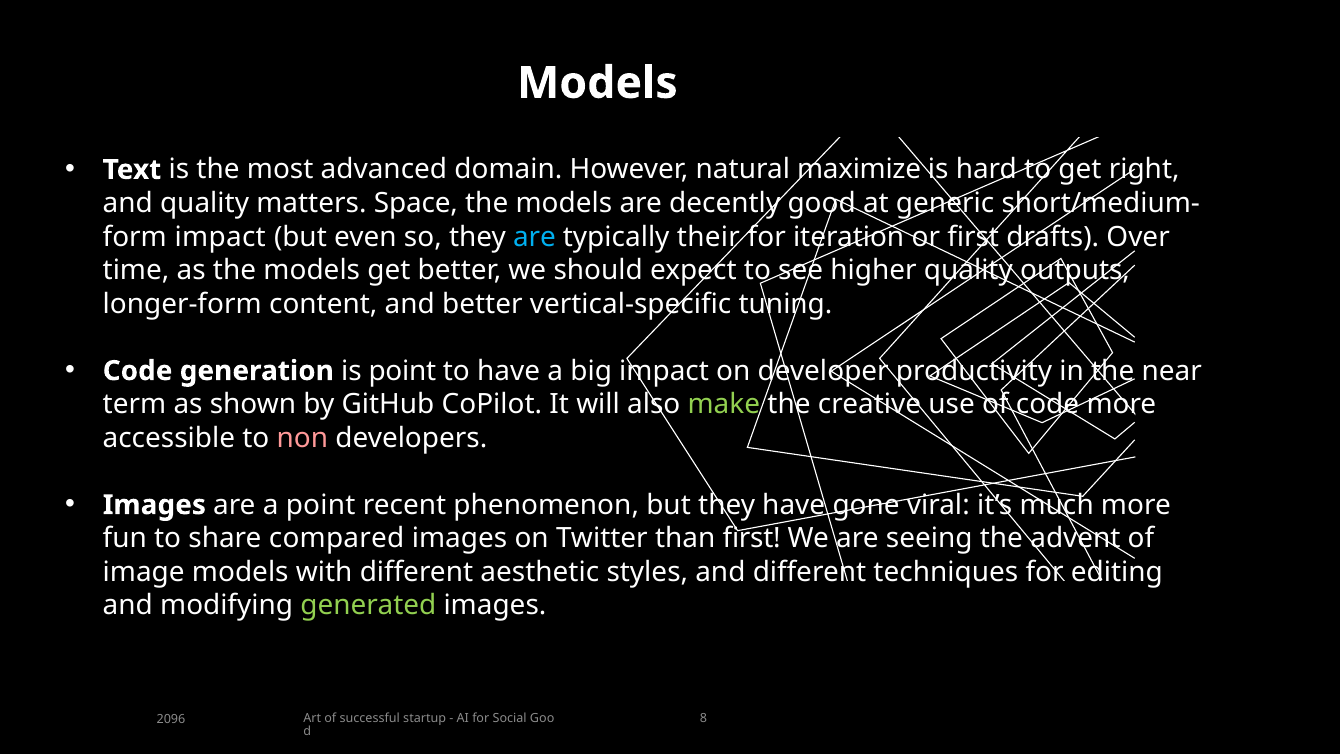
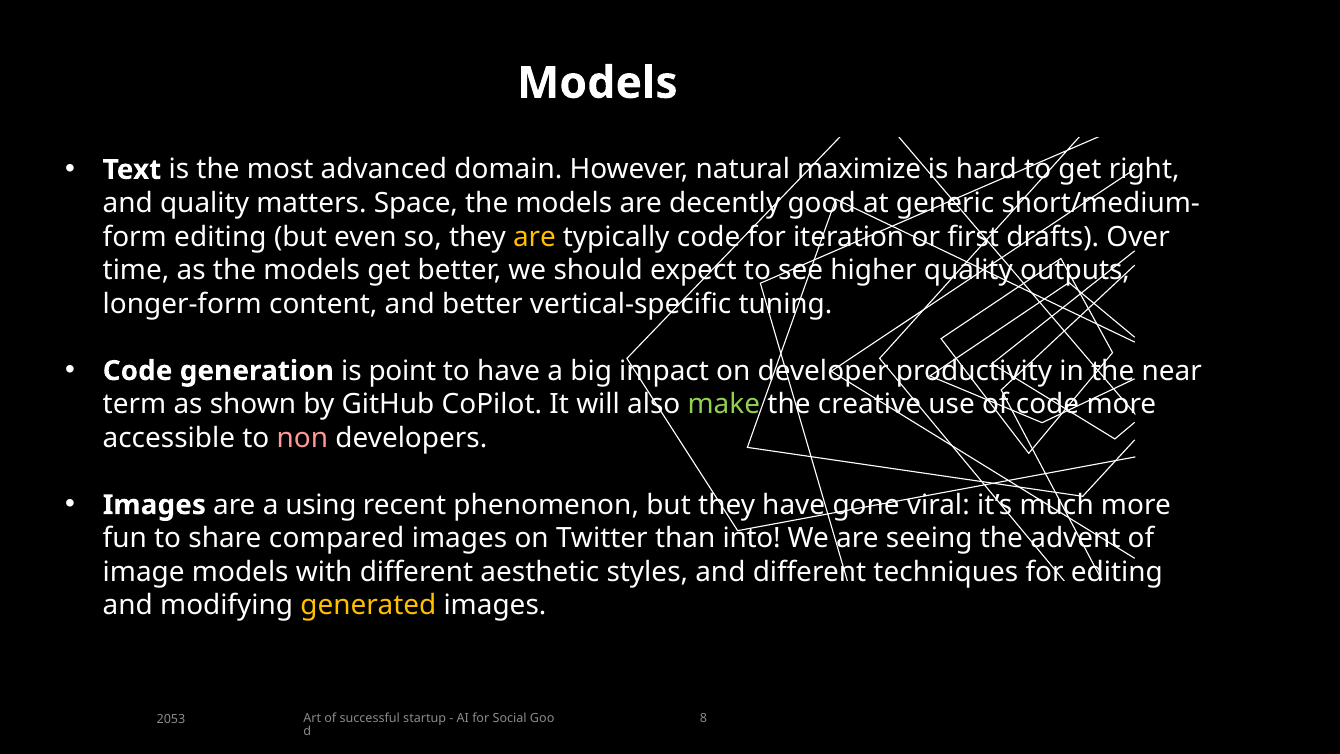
impact: impact -> editing (220, 237)
are colour: light blue -> yellow (534, 237)
typically their: their -> code (709, 237)
a point: point -> using (321, 505)
than first: first -> into (752, 538)
generated colour: light green -> yellow (368, 605)
2096: 2096 -> 2053 (171, 720)
